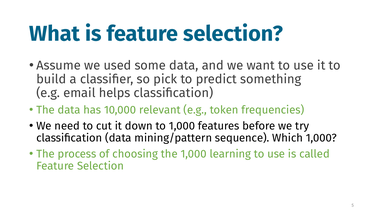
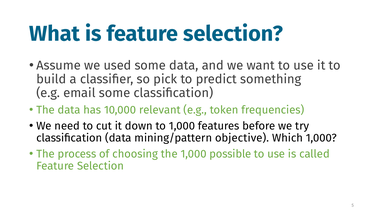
email helps: helps -> some (115, 93)
sequence: sequence -> objective (242, 138)
learning: learning -> possible (230, 154)
